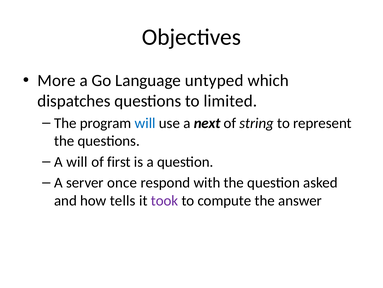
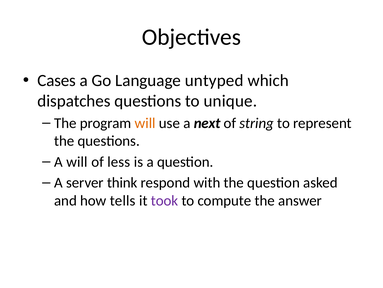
More: More -> Cases (57, 80)
limited: limited -> unique (230, 101)
will colour: blue -> orange (145, 123)
first: first -> less (119, 161)
once: once -> think (122, 182)
